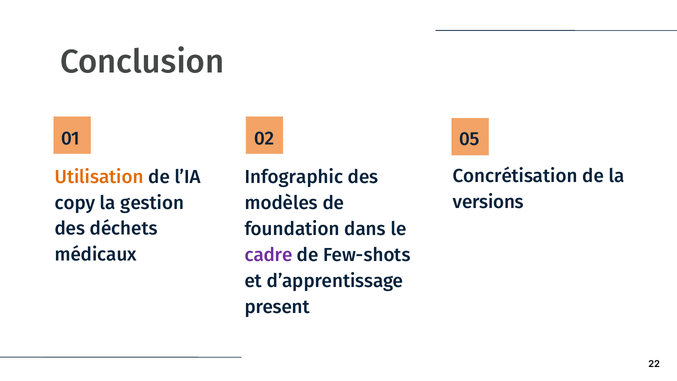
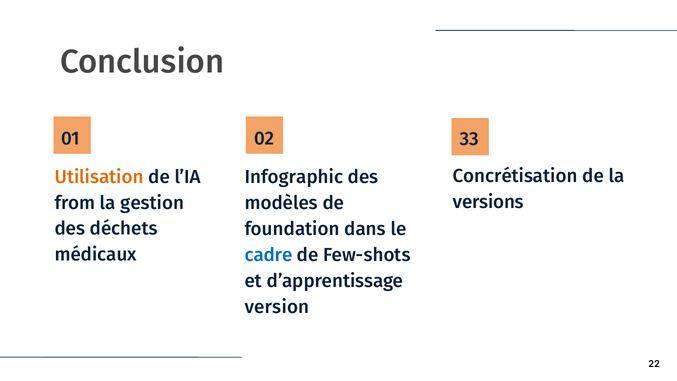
05: 05 -> 33 (469, 139)
copy: copy -> from (75, 203)
cadre colour: purple -> blue (269, 255)
present: present -> version (277, 307)
